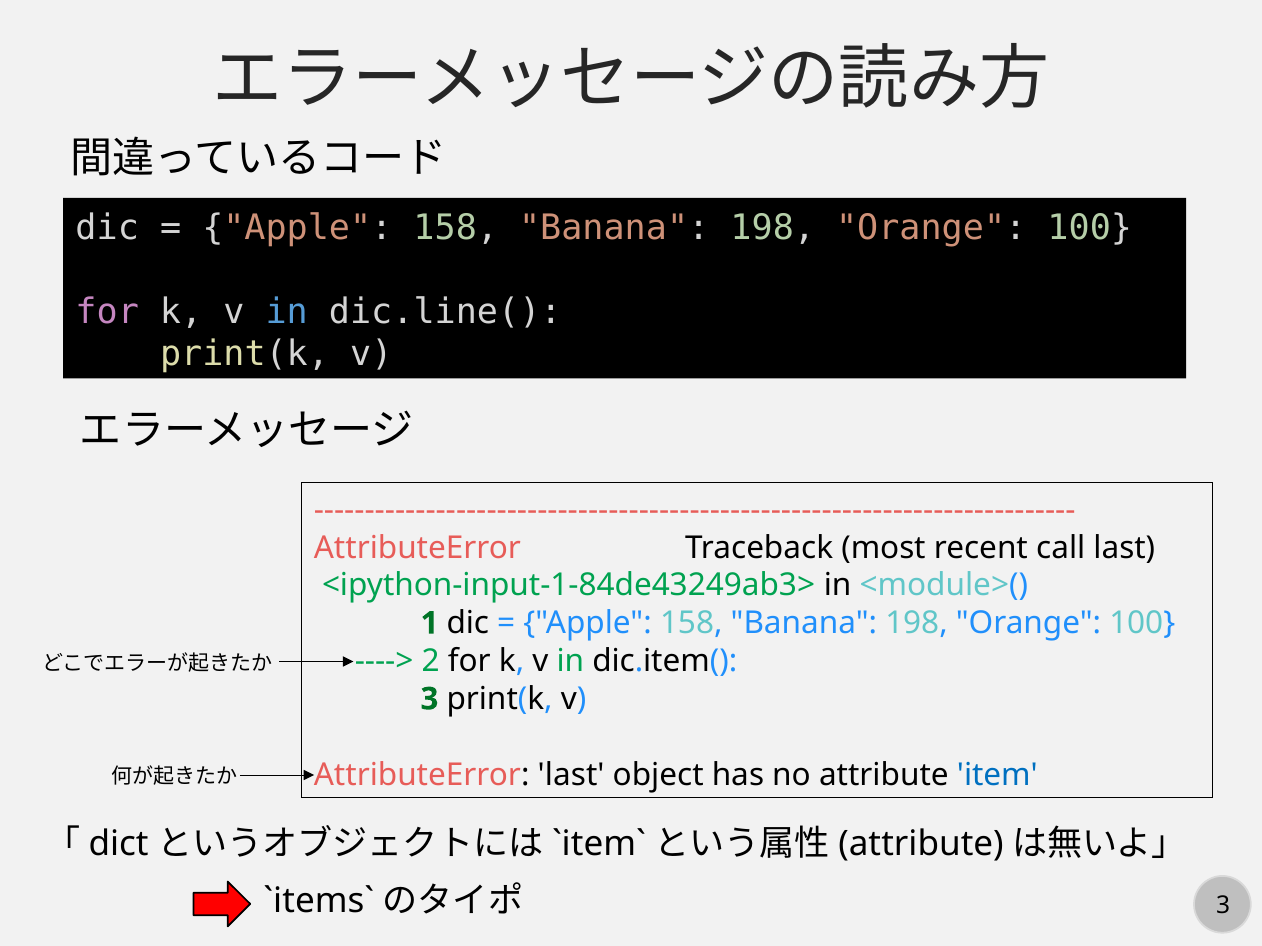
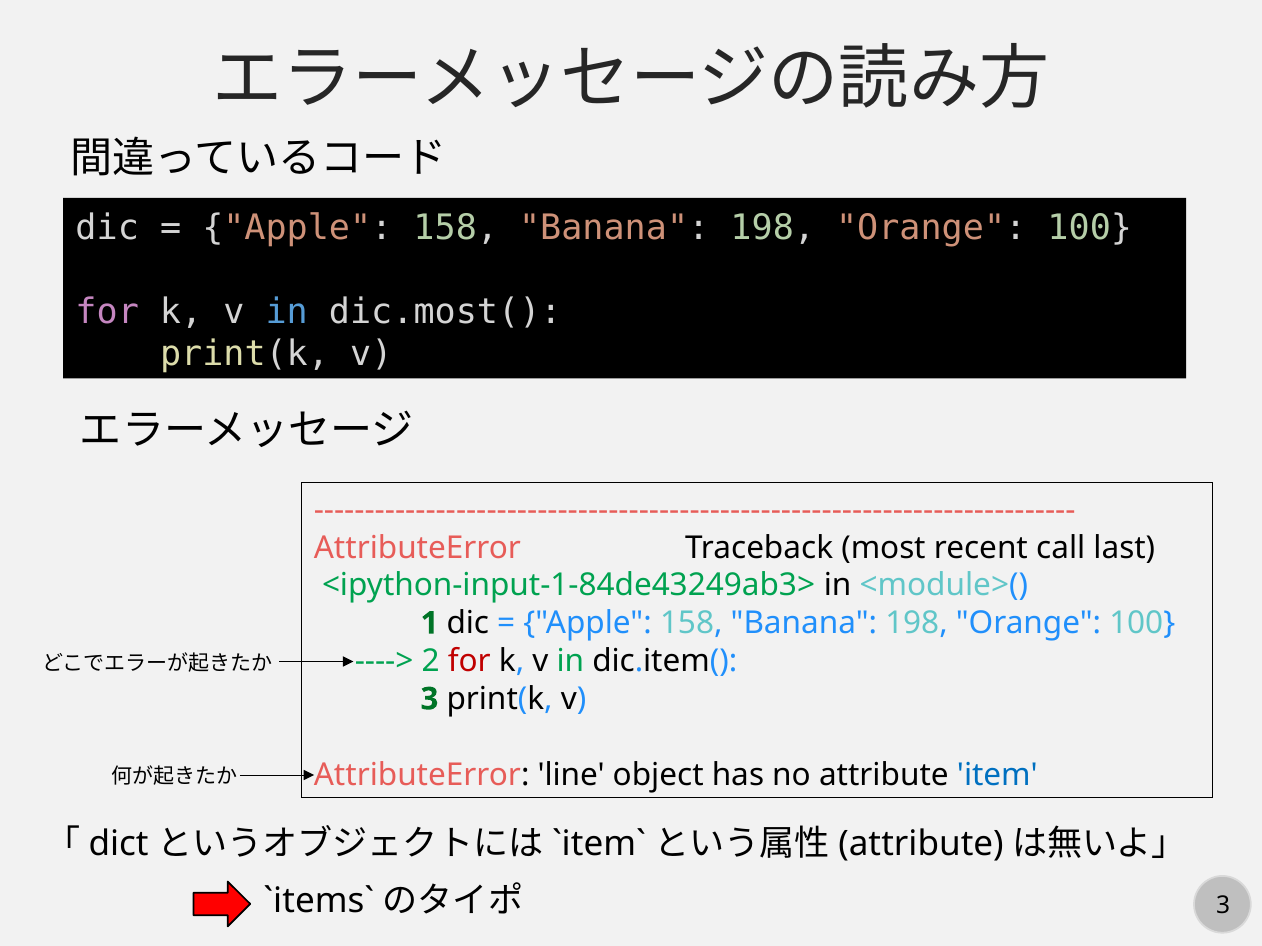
dic.line(: dic.line( -> dic.most( (445, 312)
for colour: black -> red (469, 661)
AttributeError last: last -> line (571, 775)
